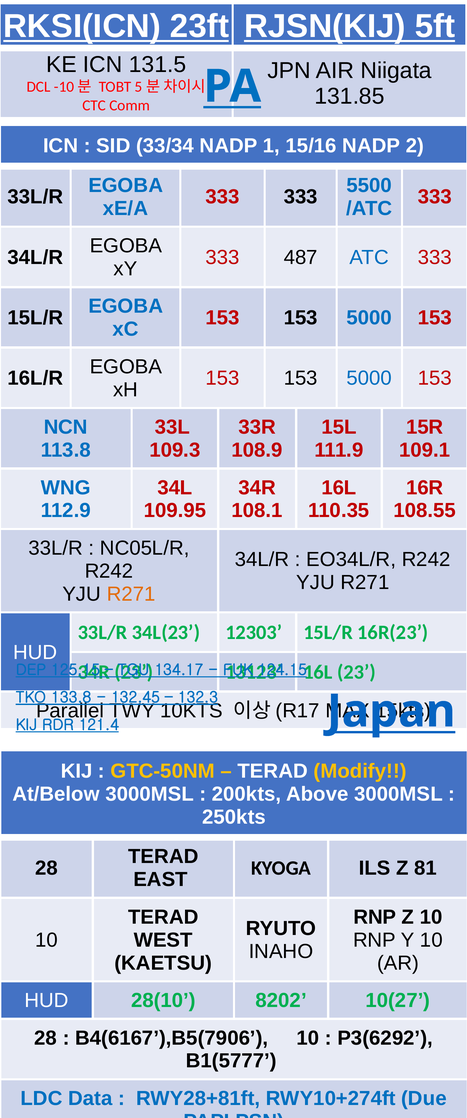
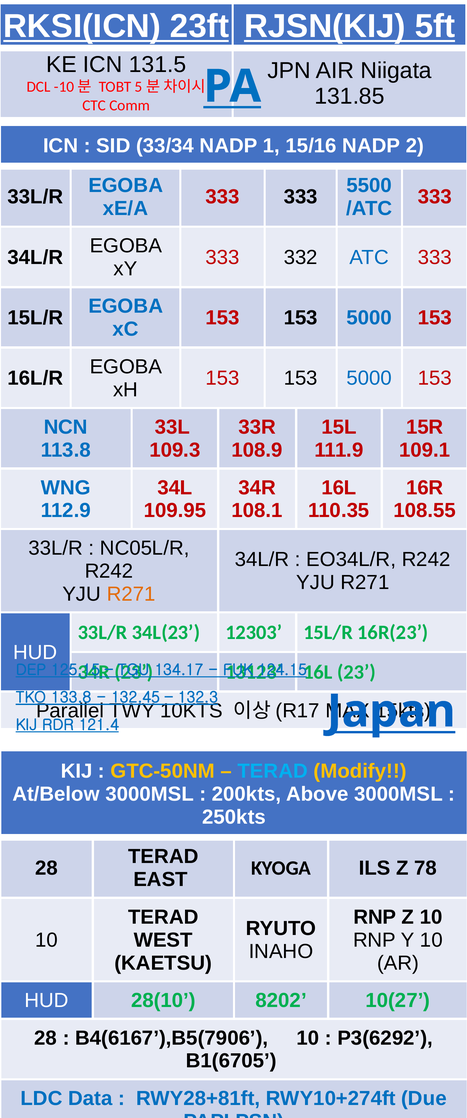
487: 487 -> 332 (301, 257)
TERAD colour: white -> light blue (273, 771)
81: 81 -> 78 (426, 868)
B1(5777: B1(5777 -> B1(6705 (231, 1060)
